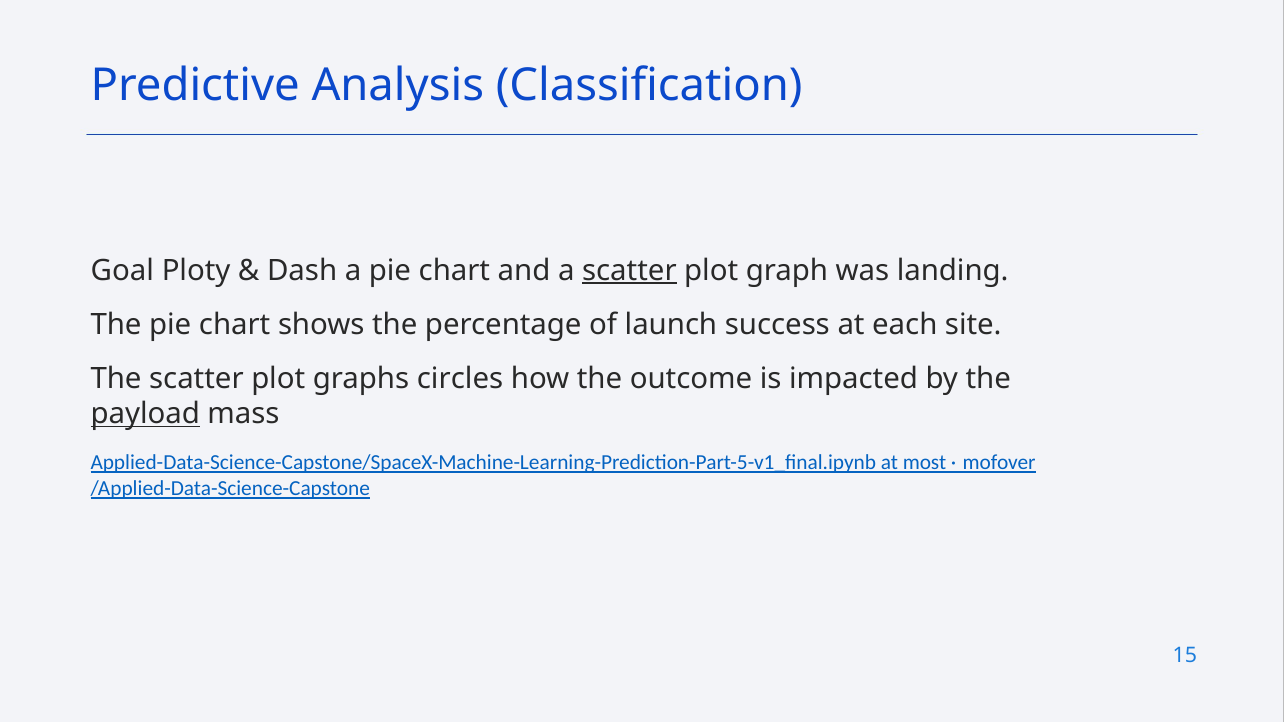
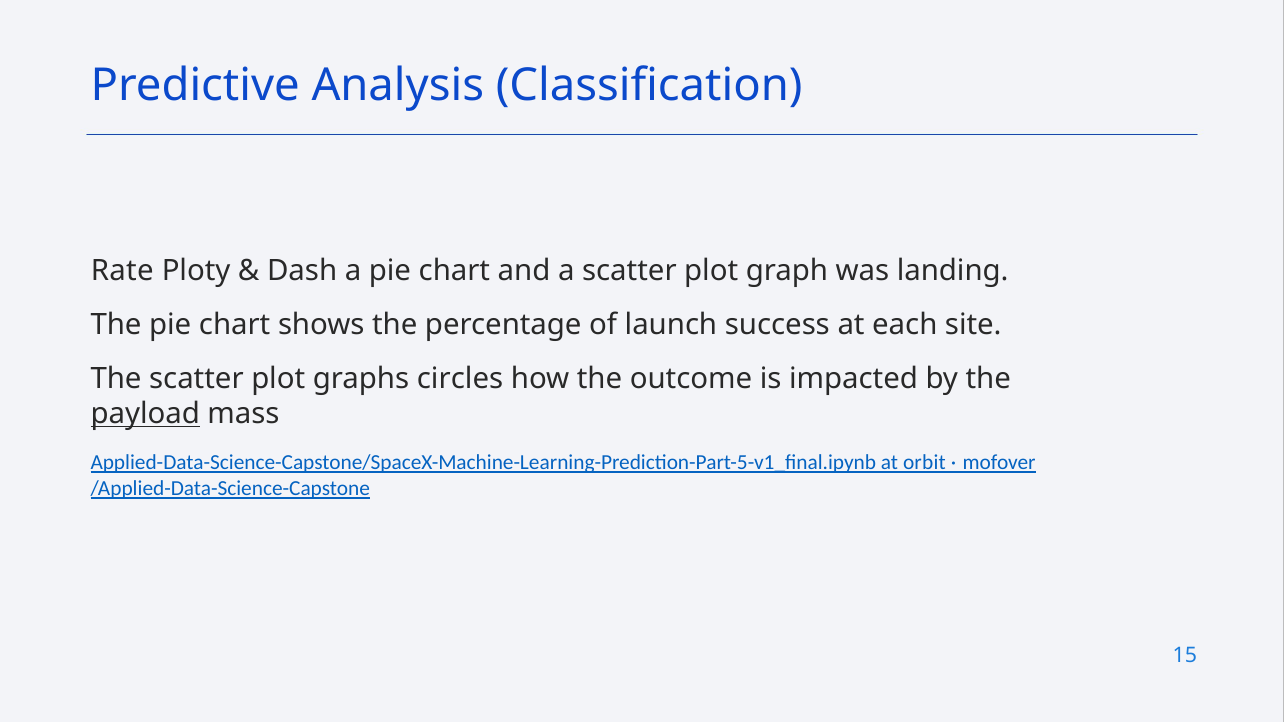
Goal: Goal -> Rate (122, 271)
scatter underline: present -> none (629, 271)
most: most -> orbit (924, 462)
